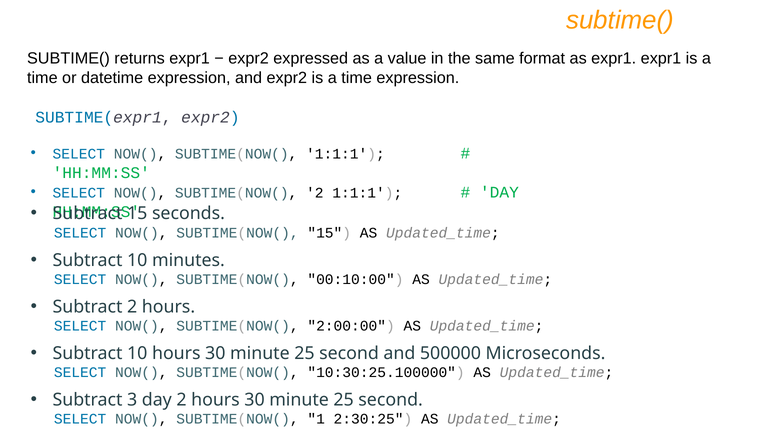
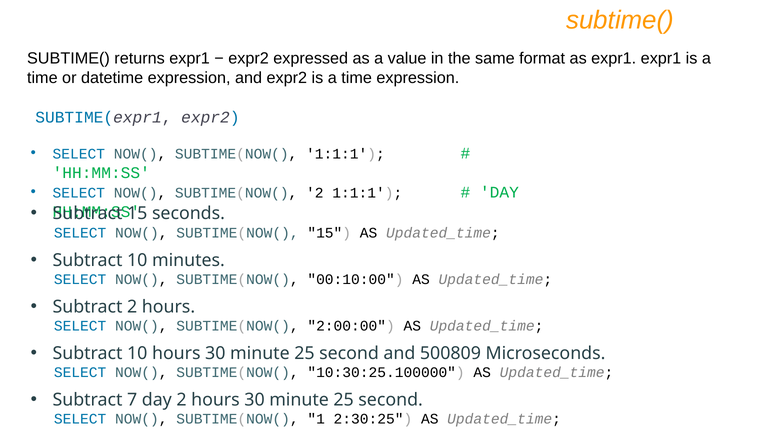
500000: 500000 -> 500809 (450, 353)
3: 3 -> 7 (132, 400)
